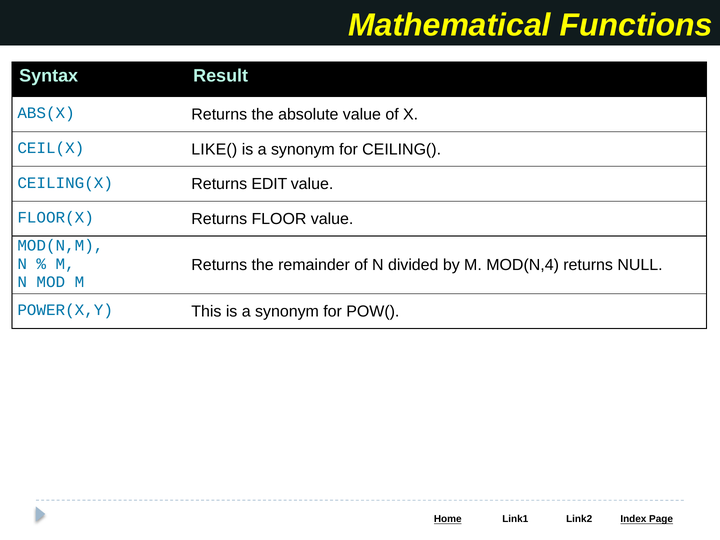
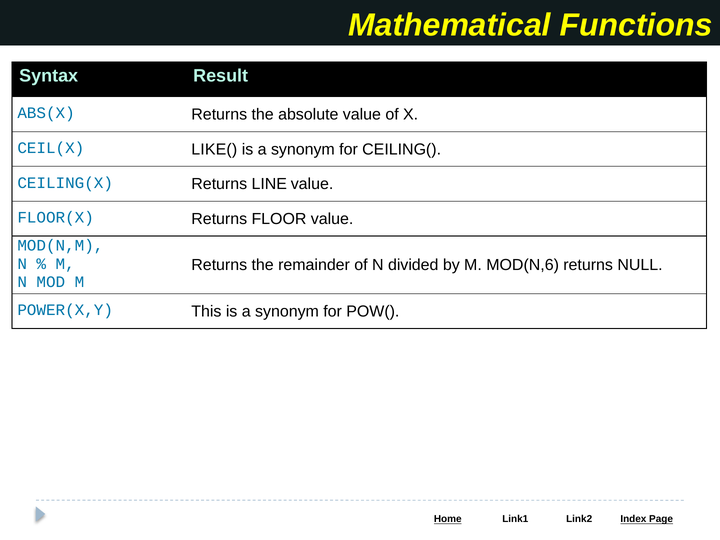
EDIT: EDIT -> LINE (269, 184)
MOD(N,4: MOD(N,4 -> MOD(N,6 (523, 265)
